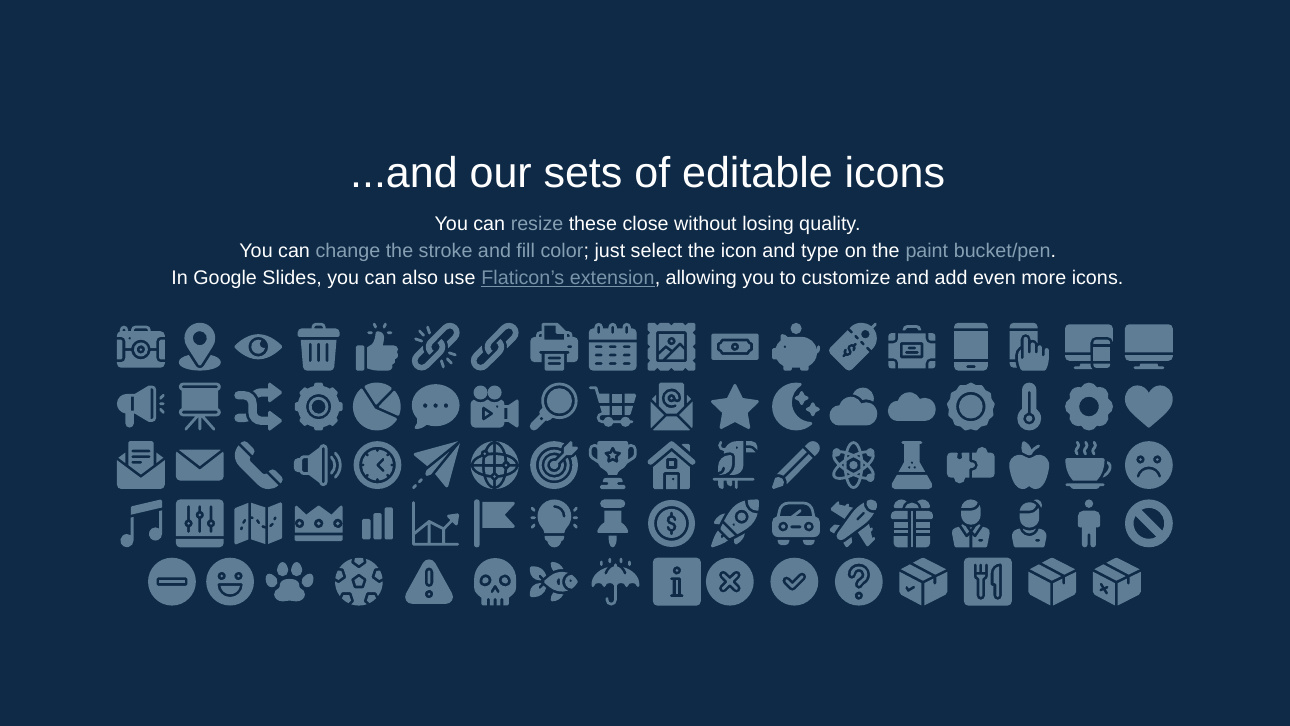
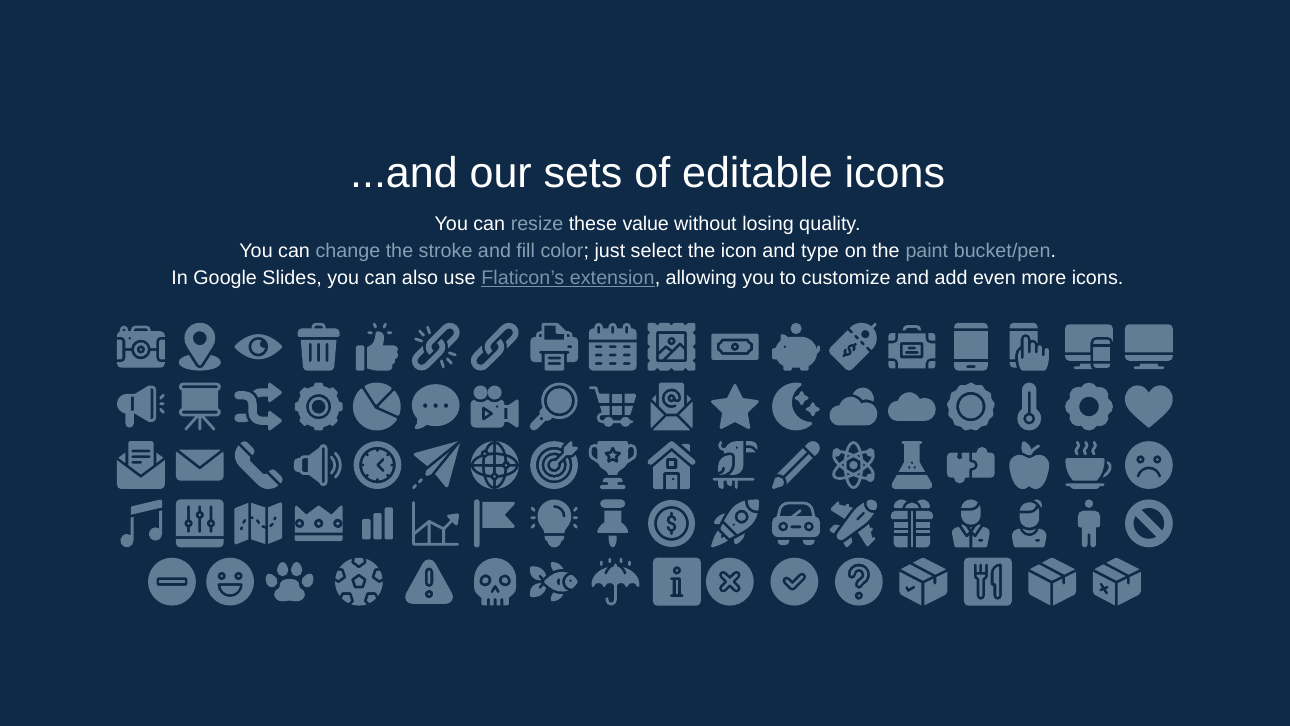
close: close -> value (646, 224)
